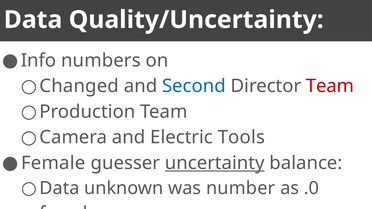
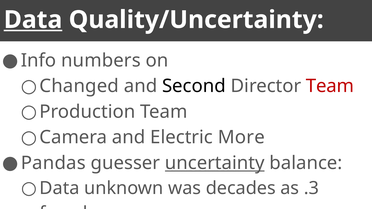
Data underline: none -> present (33, 20)
Second colour: blue -> black (194, 86)
Tools: Tools -> More (241, 138)
Female: Female -> Pandas (53, 163)
number: number -> decades (241, 188)
.0: .0 -> .3 (311, 188)
